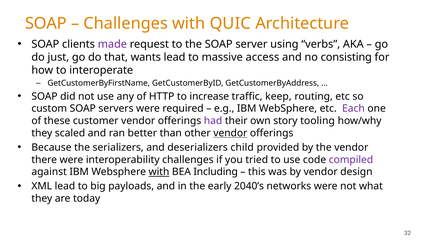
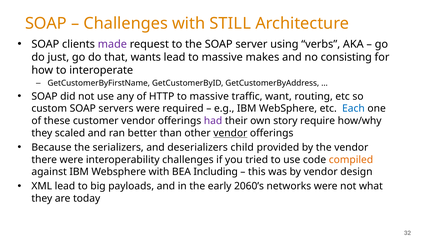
QUIC: QUIC -> STILL (230, 23)
access: access -> makes (262, 57)
HTTP to increase: increase -> massive (209, 96)
keep: keep -> want (278, 96)
Each colour: purple -> blue (353, 109)
tooling: tooling -> require (318, 121)
compiled colour: purple -> orange (351, 160)
with underline: present -> none (159, 172)
2040’s: 2040’s -> 2060’s (249, 186)
